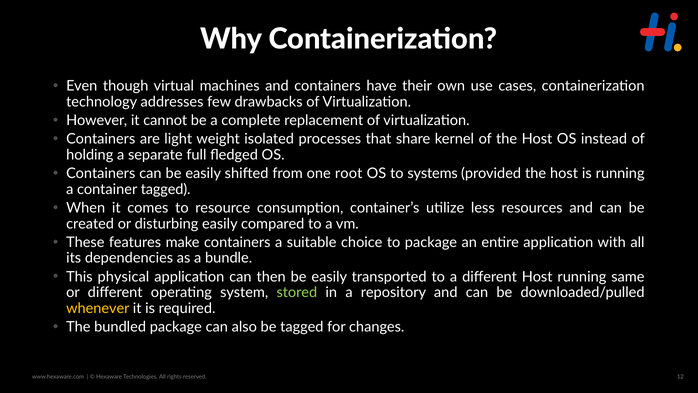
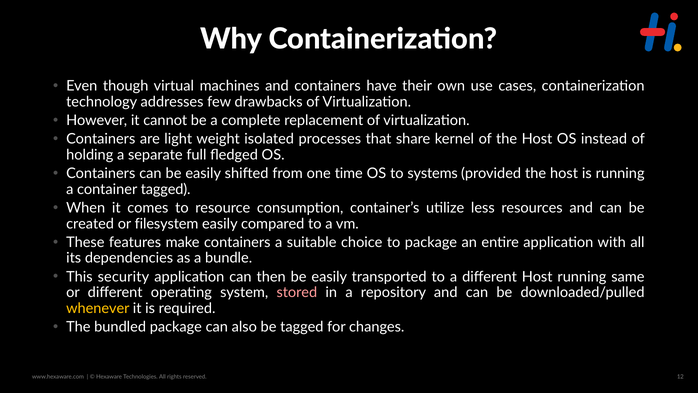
root: root -> time (349, 173)
disturbing: disturbing -> filesystem (167, 223)
physical: physical -> security (123, 276)
stored colour: light green -> pink (297, 292)
